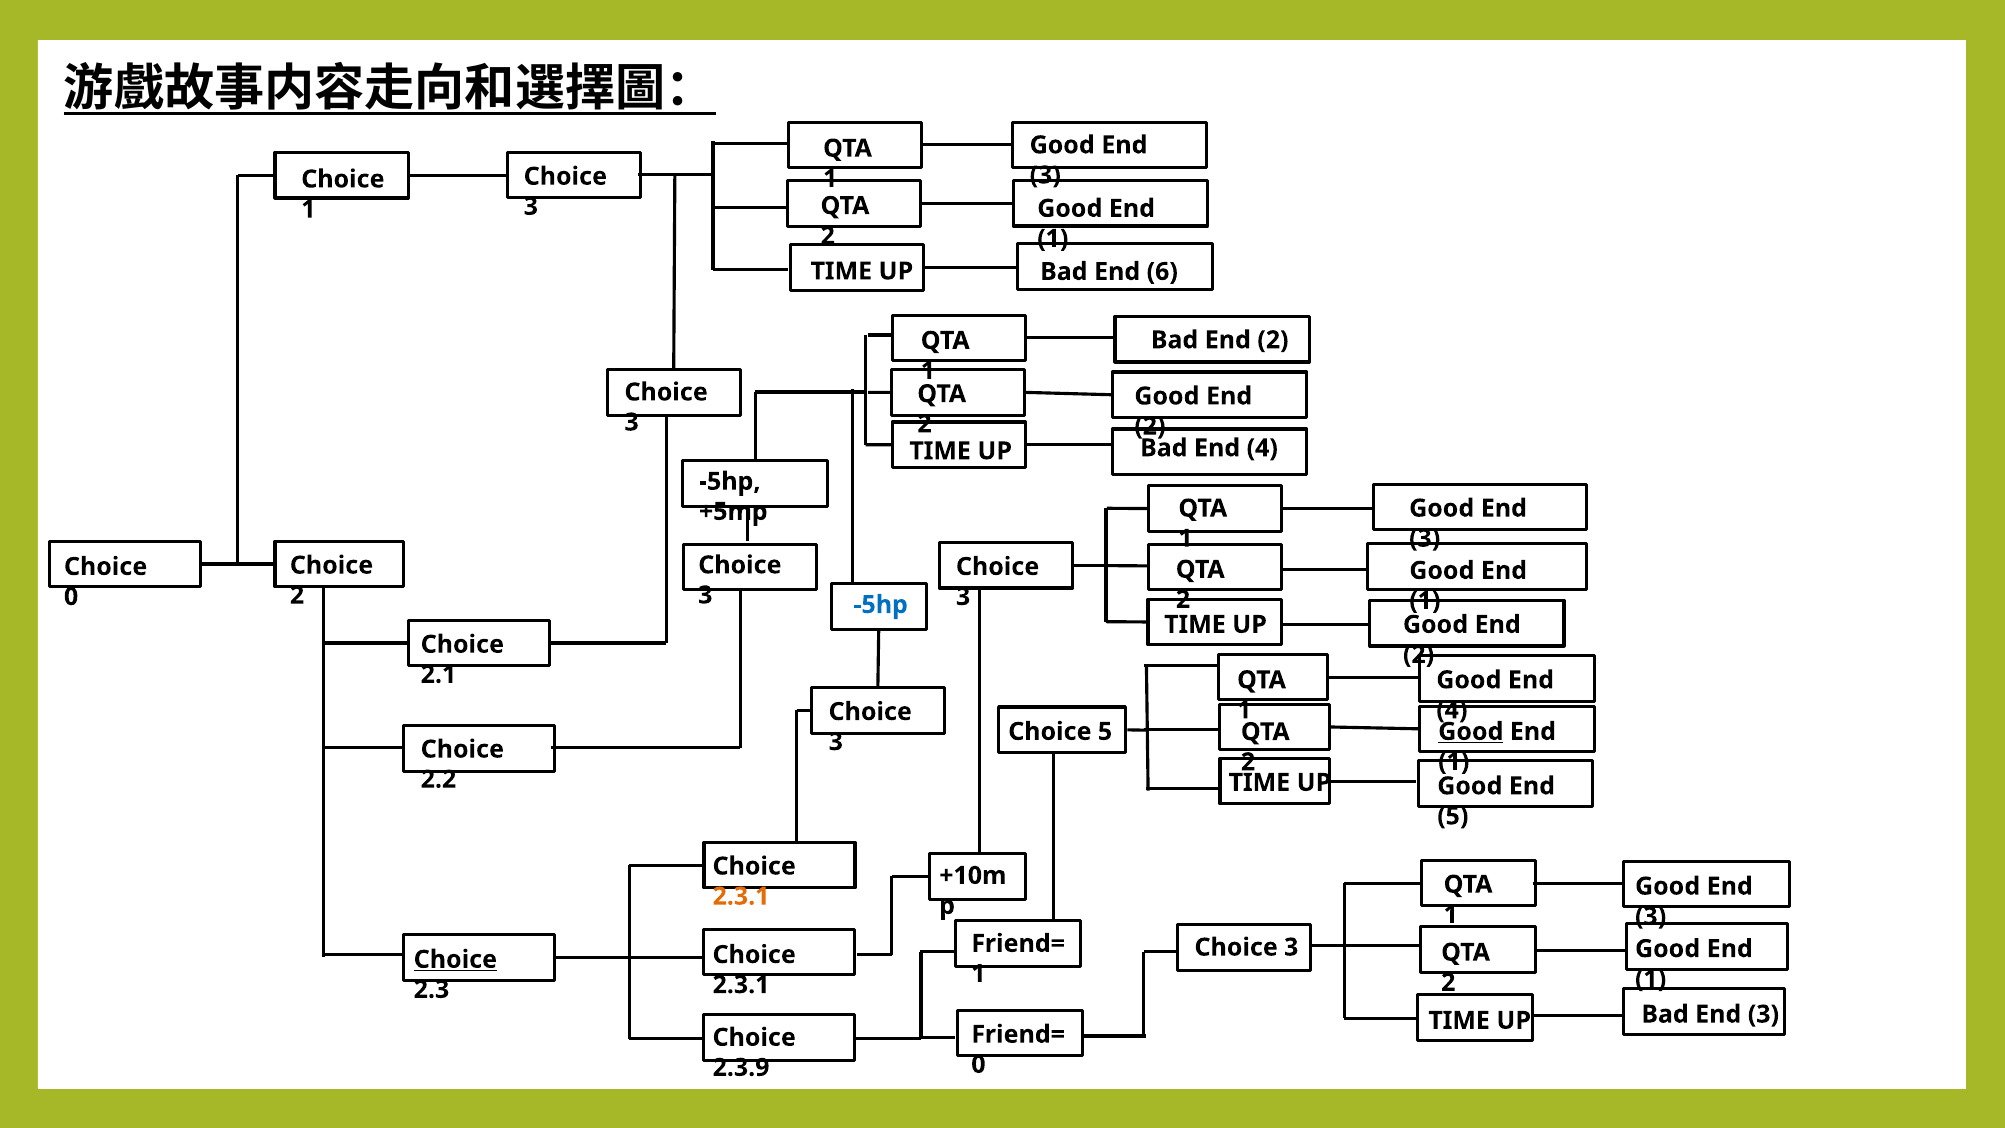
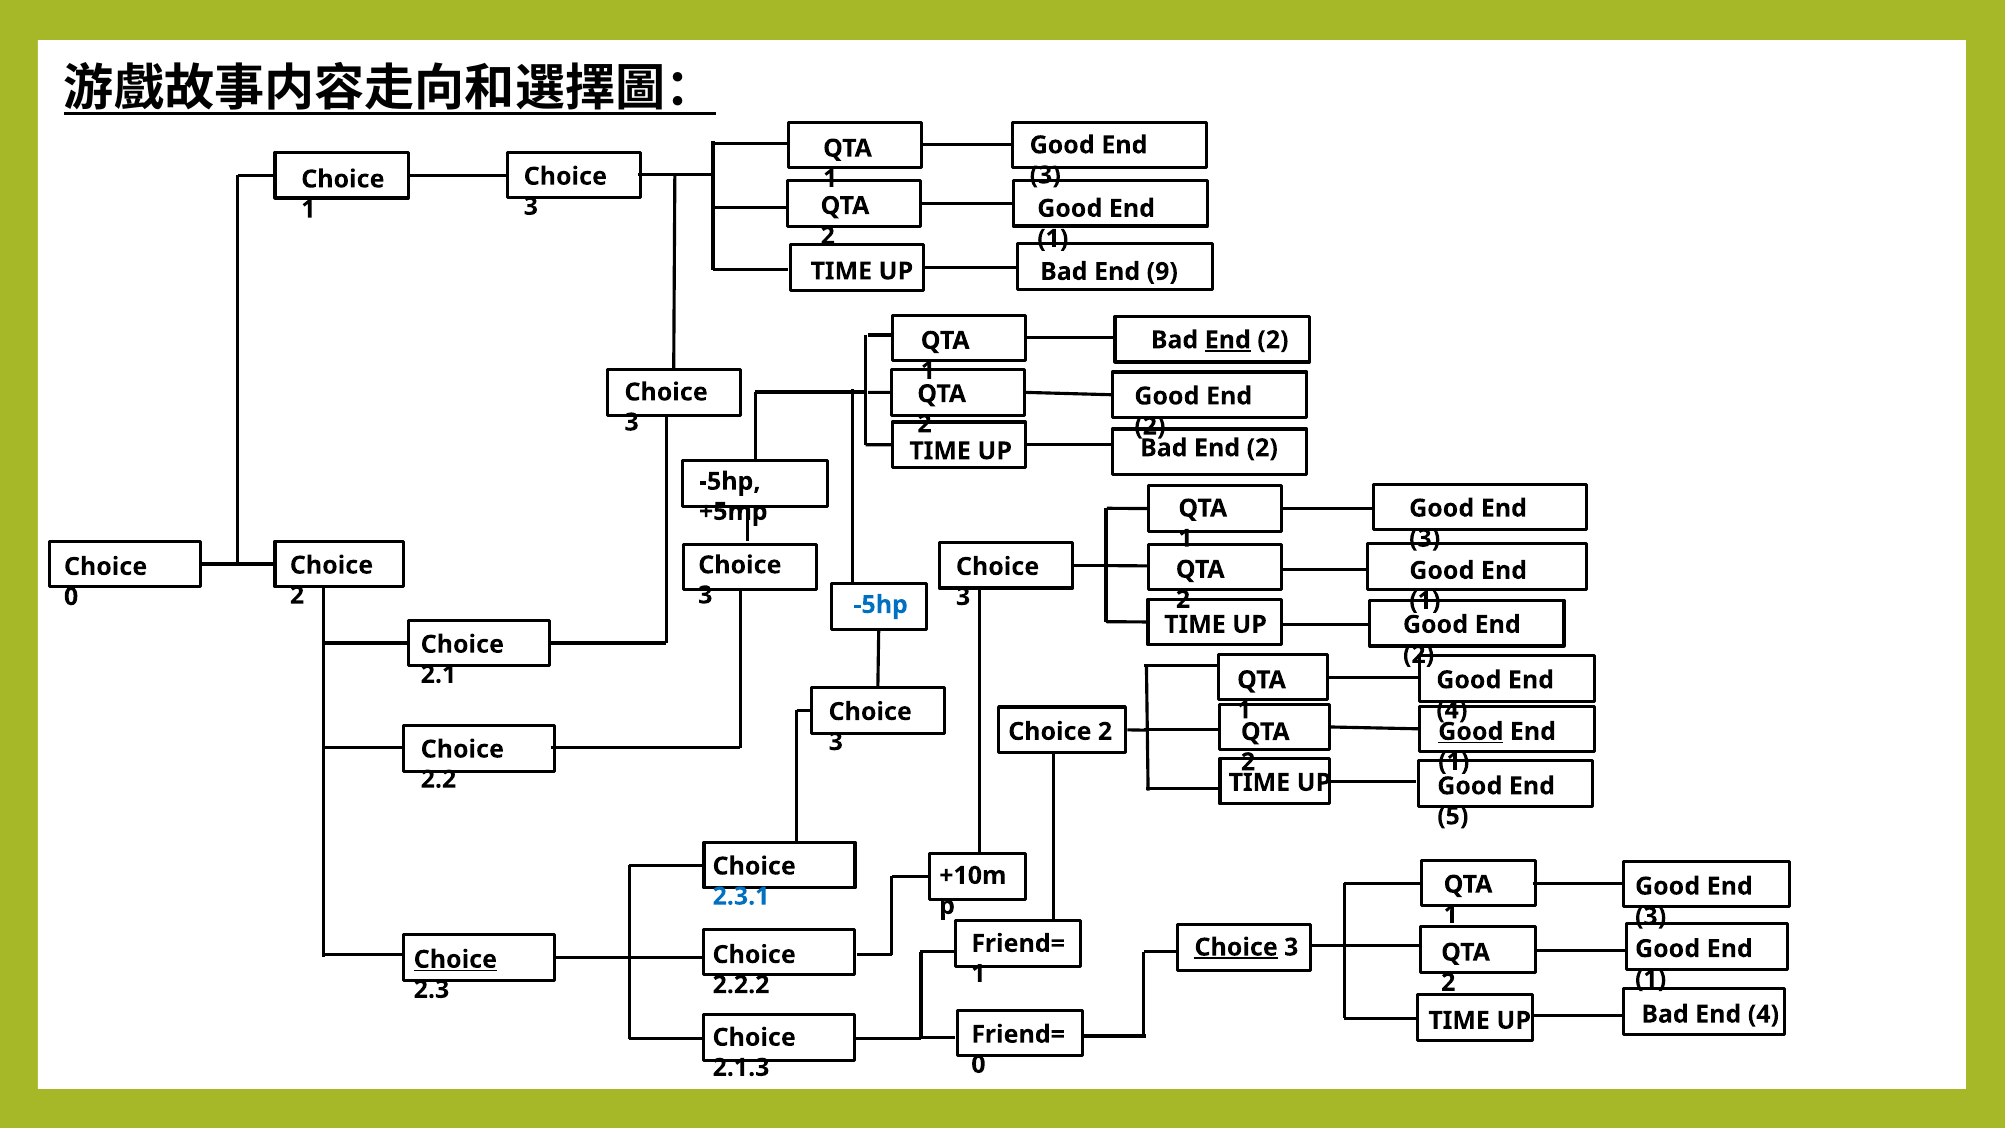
6: 6 -> 9 (1162, 272)
End underline: none -> present (1228, 340)
4: 4 -> 2 (1262, 448)
5: 5 -> 2 (1105, 731)
2.3.1 colour: orange -> blue (741, 896)
Choice underline: none -> present (1236, 947)
2.3.1: 2.3.1 -> 2.2.2 (741, 985)
Bad End 3: 3 -> 4 (1763, 1014)
2.3.9: 2.3.9 -> 2.1.3 (741, 1067)
